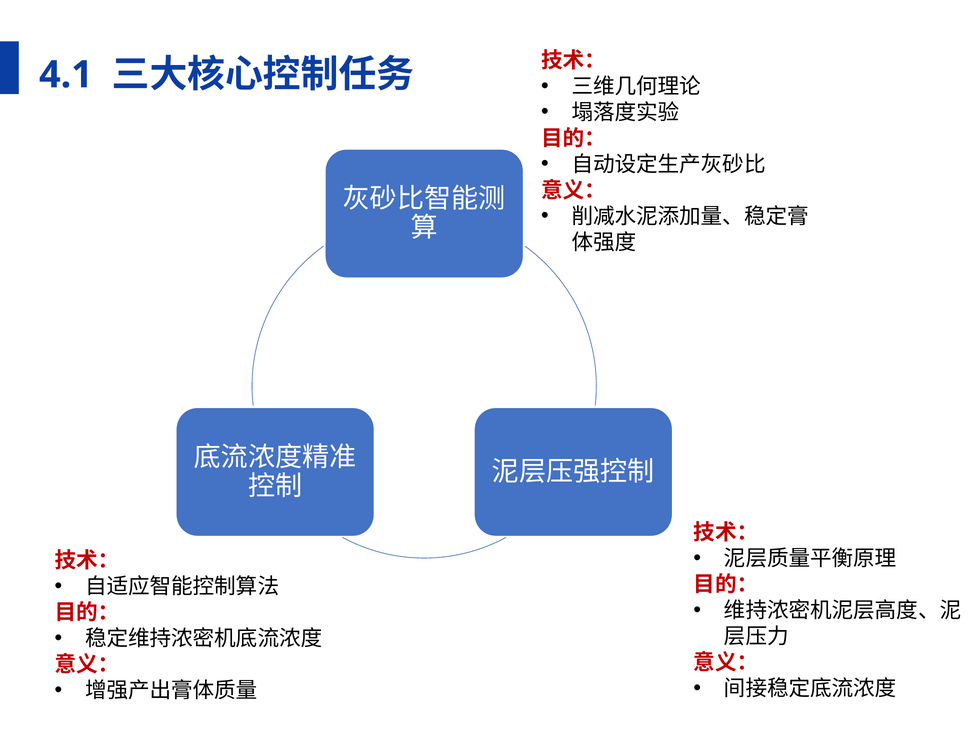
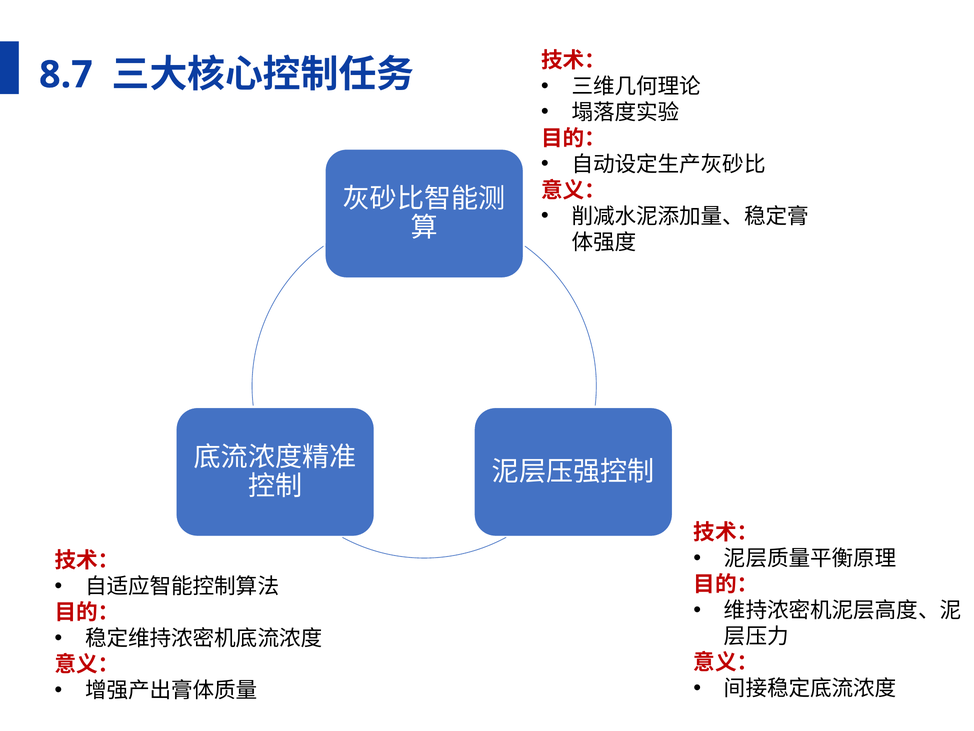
4.1: 4.1 -> 8.7 (66, 75)
